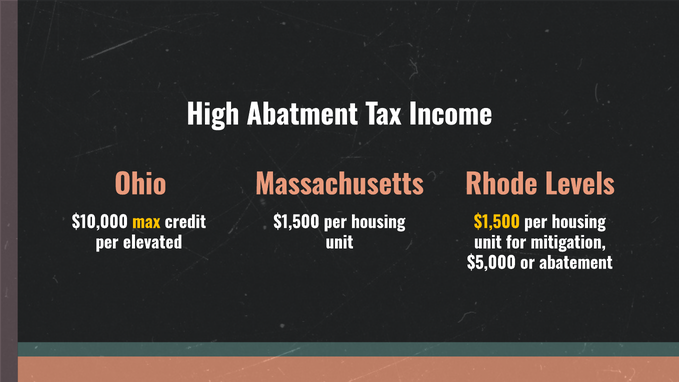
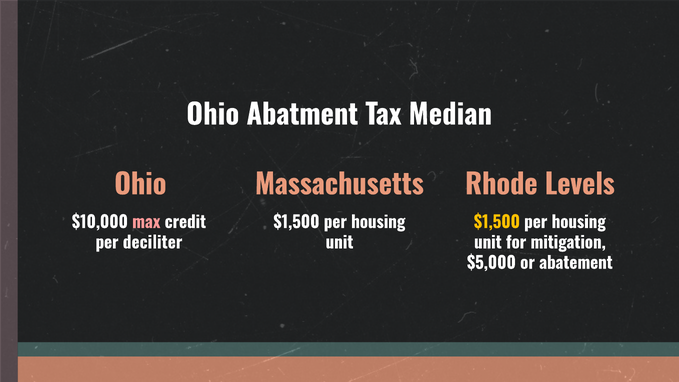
High: High -> Ohio (213, 115)
Income: Income -> Median (450, 115)
max colour: yellow -> pink (146, 222)
elevated: elevated -> deciliter (153, 243)
